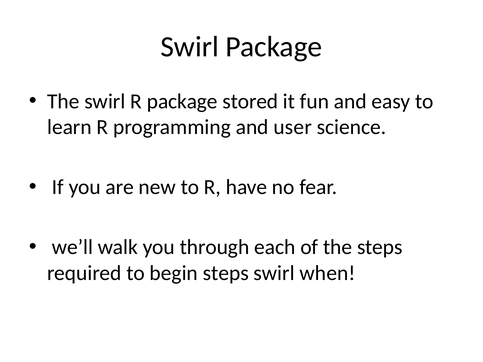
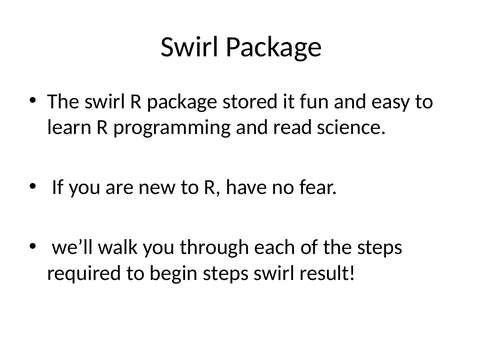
user: user -> read (293, 127)
when: when -> result (328, 273)
